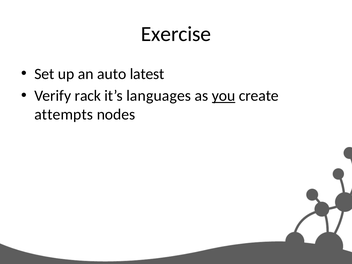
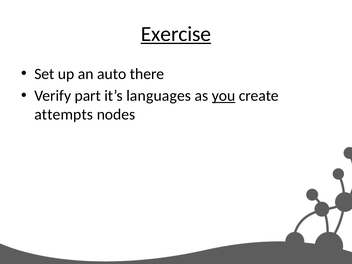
Exercise underline: none -> present (176, 34)
latest: latest -> there (147, 74)
rack: rack -> part (88, 96)
